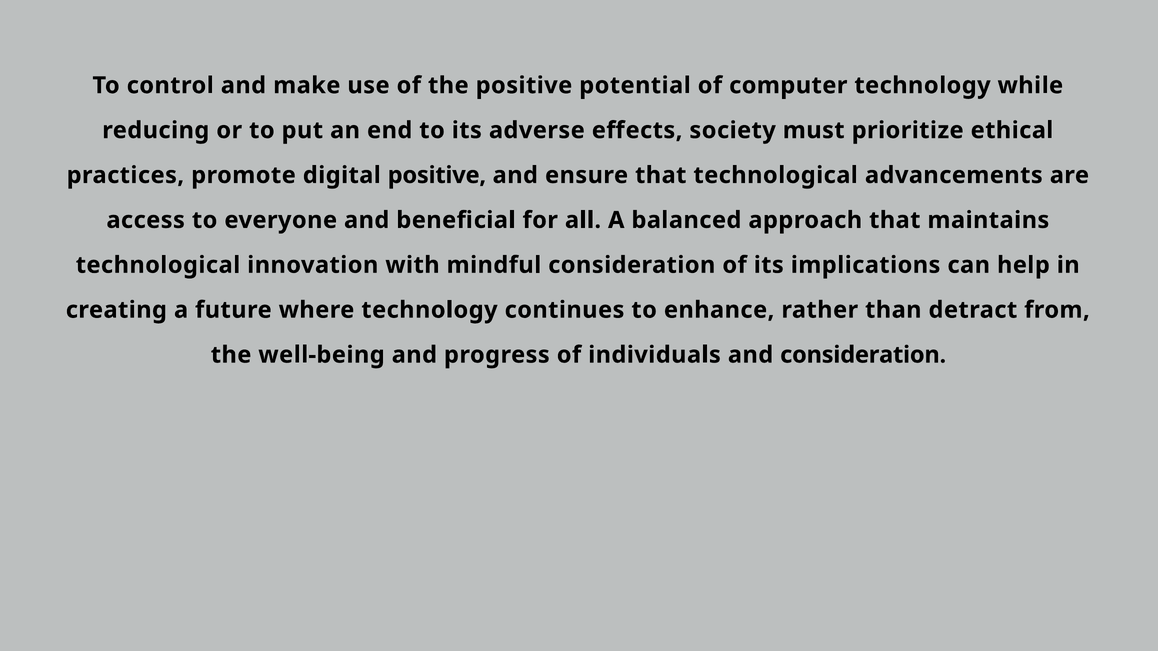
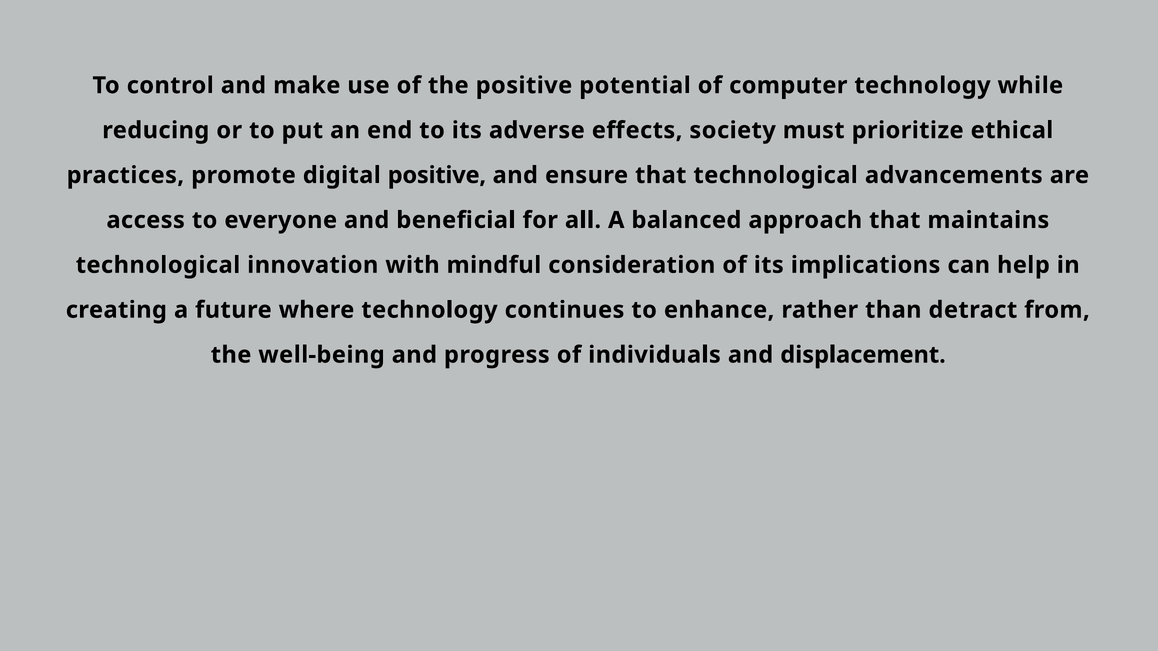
and consideration: consideration -> displacement (863, 355)
